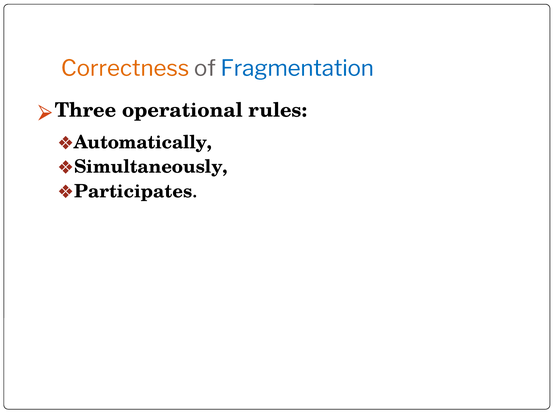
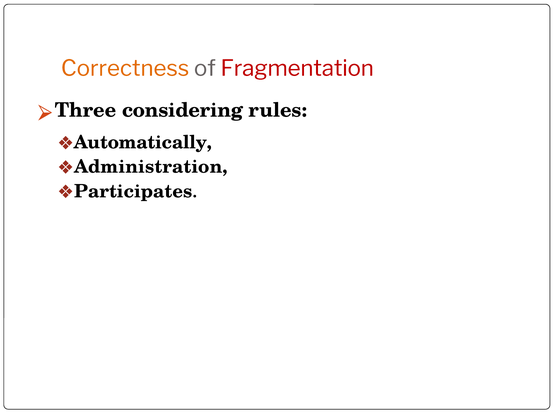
Fragmentation colour: blue -> red (297, 68)
operational: operational -> considering (183, 111)
Simultaneously: Simultaneously -> Administration (151, 167)
